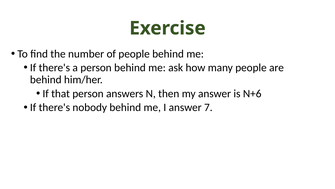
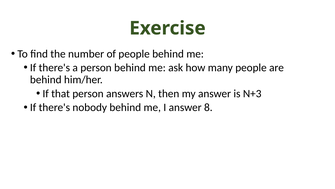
N+6: N+6 -> N+3 (252, 93)
7: 7 -> 8 (208, 107)
